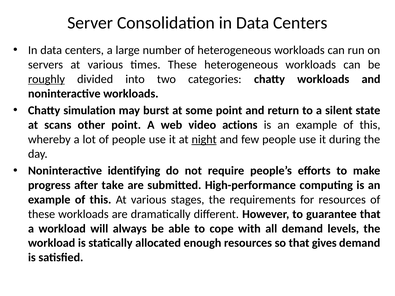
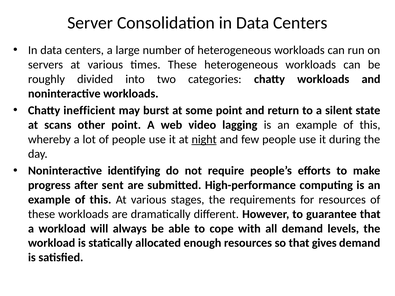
roughly underline: present -> none (46, 79)
simulation: simulation -> inefficient (89, 111)
actions: actions -> lagging (240, 125)
take: take -> sent (113, 185)
